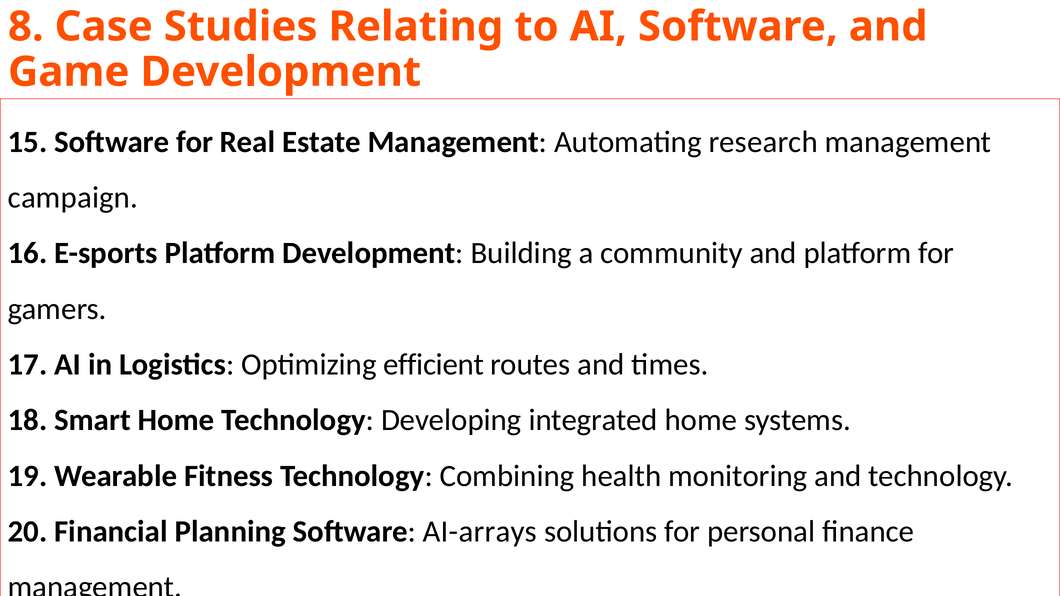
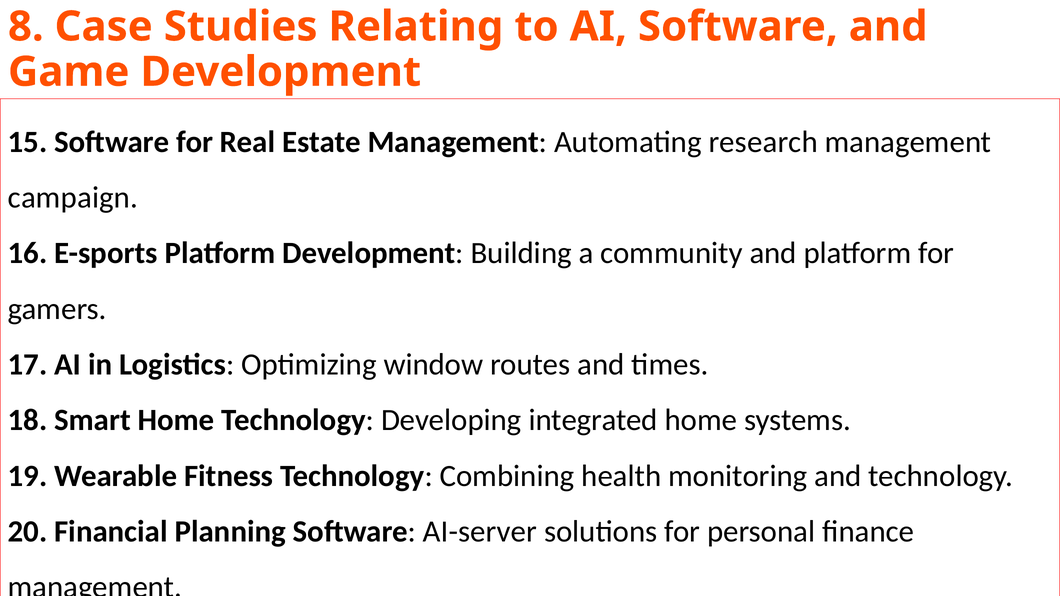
efficient: efficient -> window (433, 365)
AI-arrays: AI-arrays -> AI-server (480, 532)
